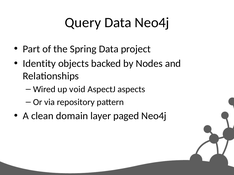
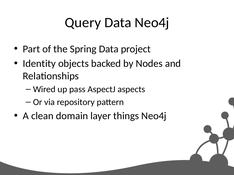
void: void -> pass (77, 90)
paged: paged -> things (126, 116)
